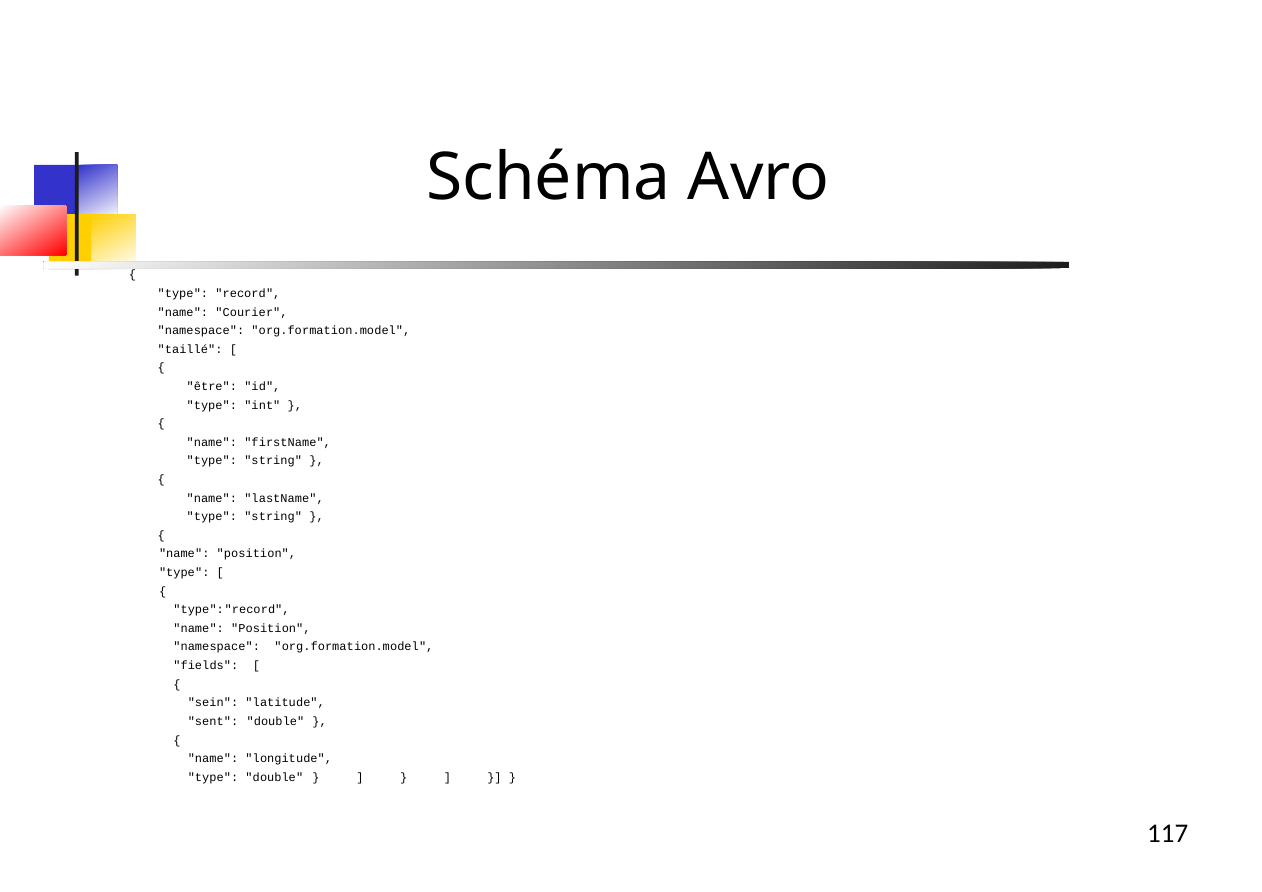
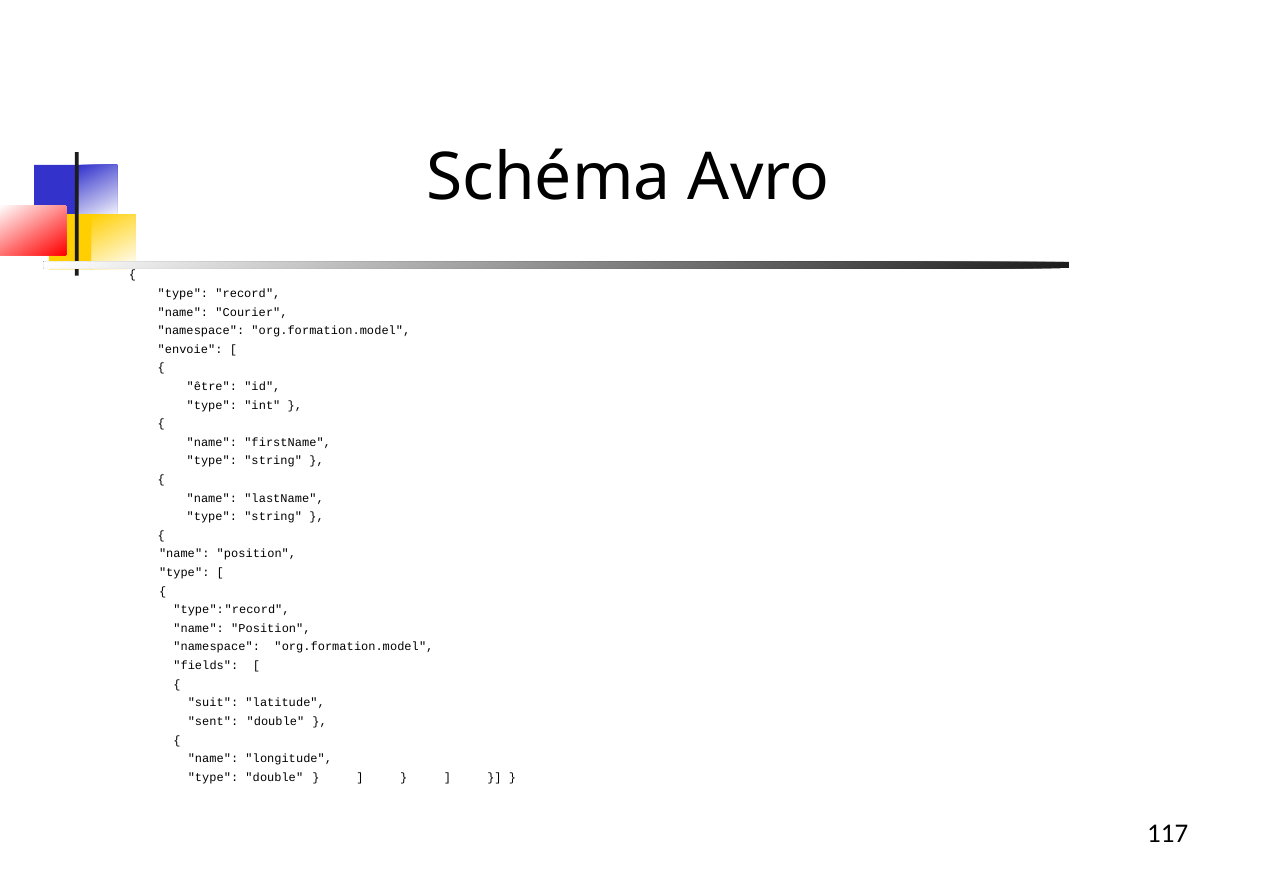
taillé: taillé -> envoie (190, 349)
sein: sein -> suit (213, 703)
